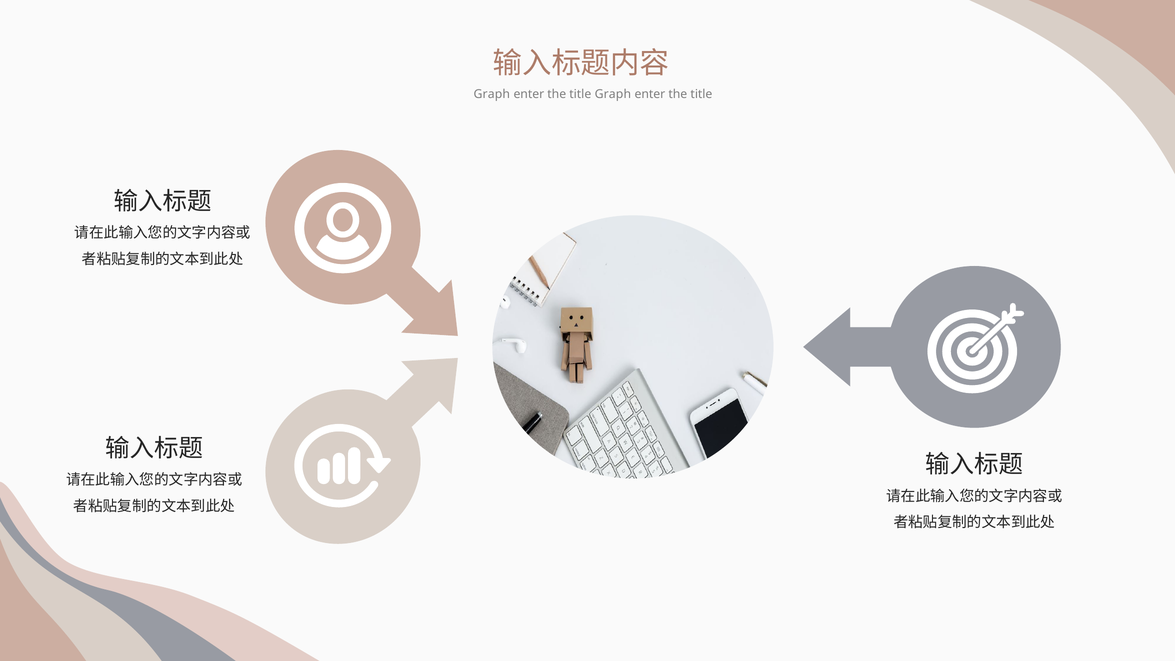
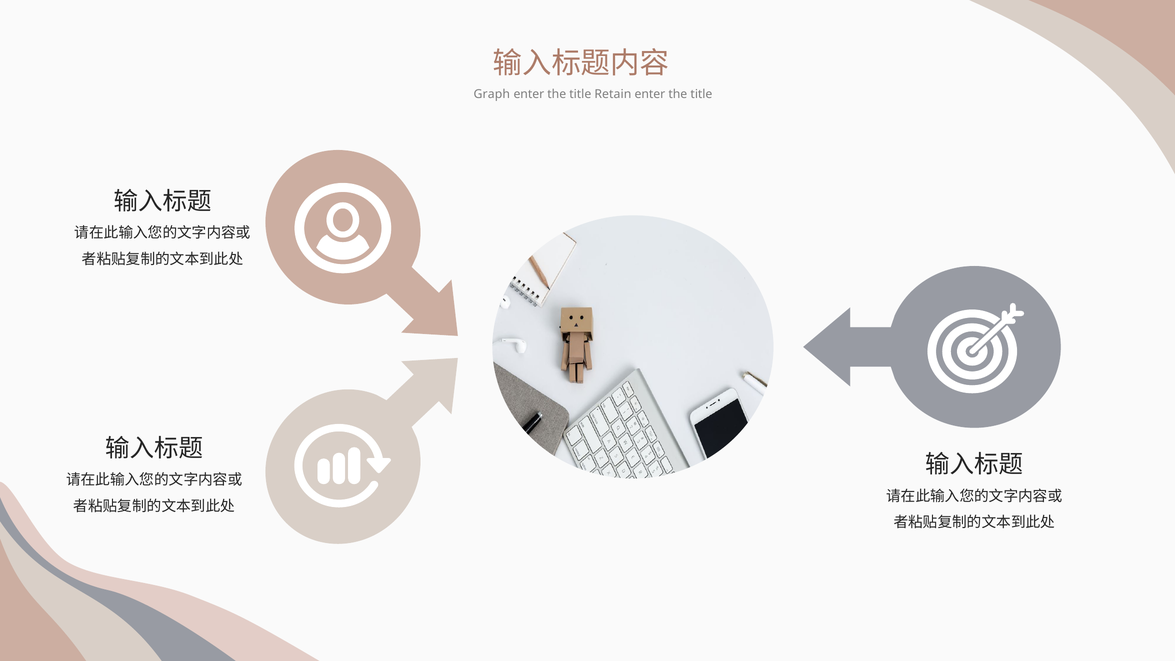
title Graph: Graph -> Retain (613, 94)
